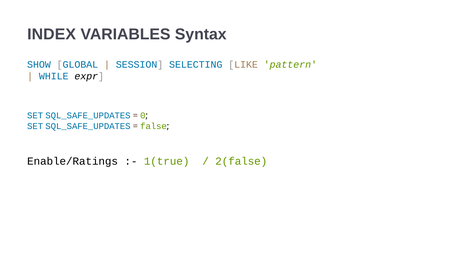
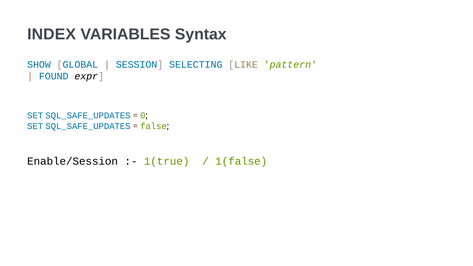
WHILE: WHILE -> FOUND (54, 76)
Enable/Ratings: Enable/Ratings -> Enable/Session (73, 161)
2(false: 2(false -> 1(false (241, 161)
